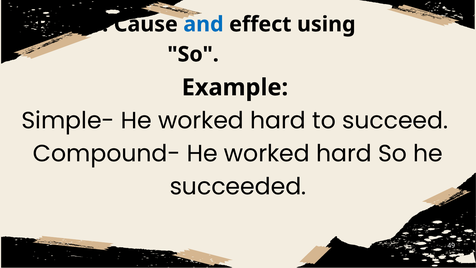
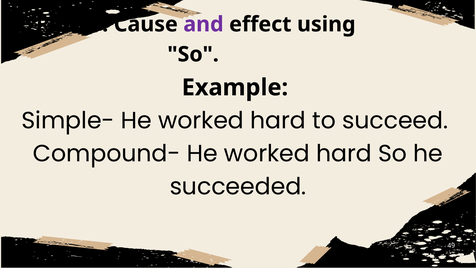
and colour: blue -> purple (203, 24)
